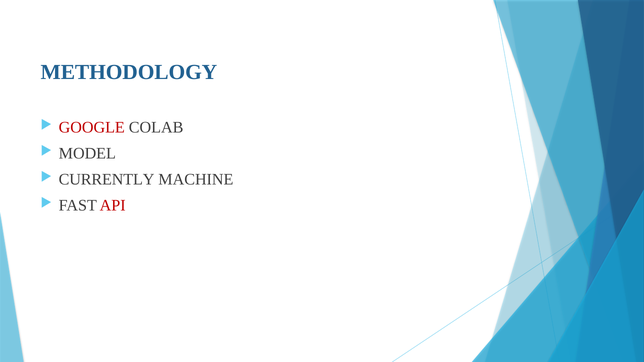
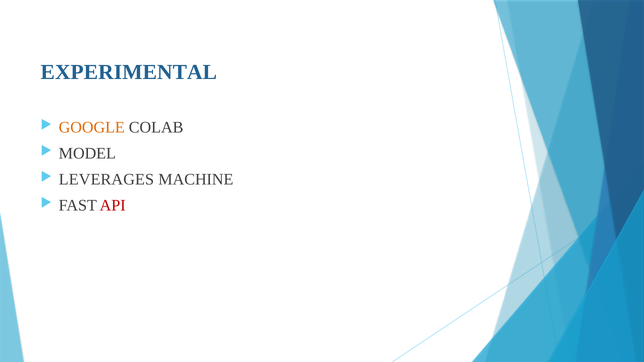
METHODOLOGY: METHODOLOGY -> EXPERIMENTAL (129, 72)
GOOGLE colour: red -> orange (92, 127)
CURRENTLY: CURRENTLY -> LEVERAGES (106, 179)
